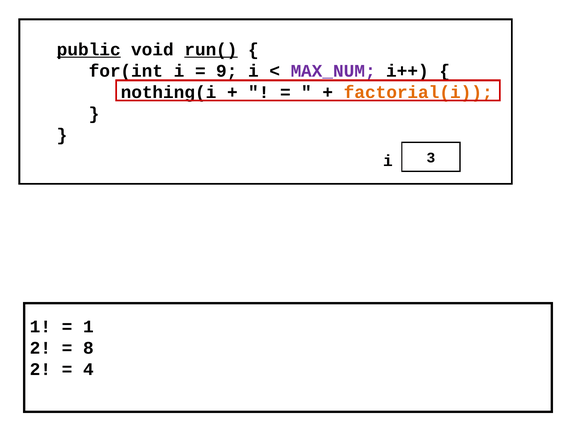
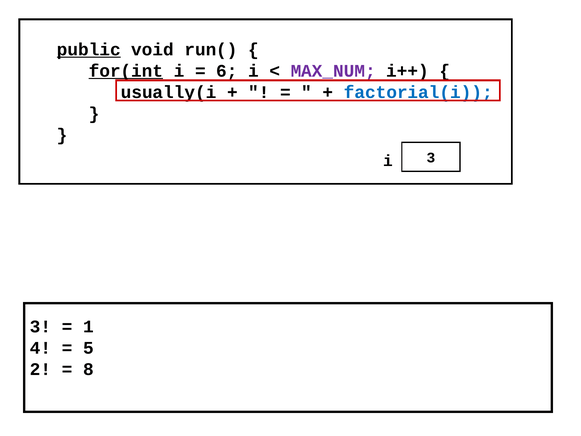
run( underline: present -> none (211, 50)
for(int underline: none -> present (126, 71)
9: 9 -> 6 (227, 71)
nothing(i: nothing(i -> usually(i (169, 92)
factorial(i colour: orange -> blue (418, 92)
1: 1 -> 3 (41, 327)
2: 2 -> 4 (41, 348)
8: 8 -> 5 (88, 348)
4: 4 -> 8 (88, 369)
